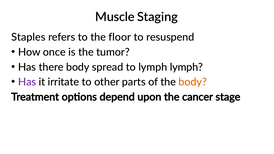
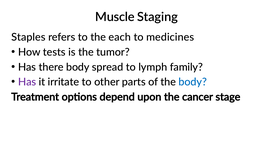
floor: floor -> each (120, 37)
resuspend: resuspend -> medicines (170, 37)
once: once -> tests (54, 52)
lymph lymph: lymph -> family (186, 67)
body colour: orange -> blue (193, 82)
